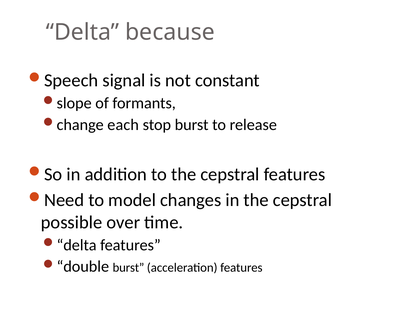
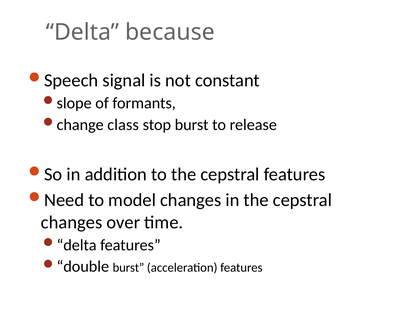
each: each -> class (123, 125)
possible: possible -> changes (72, 222)
